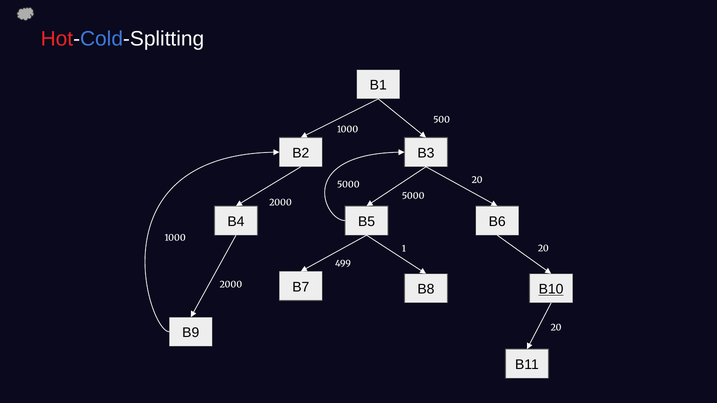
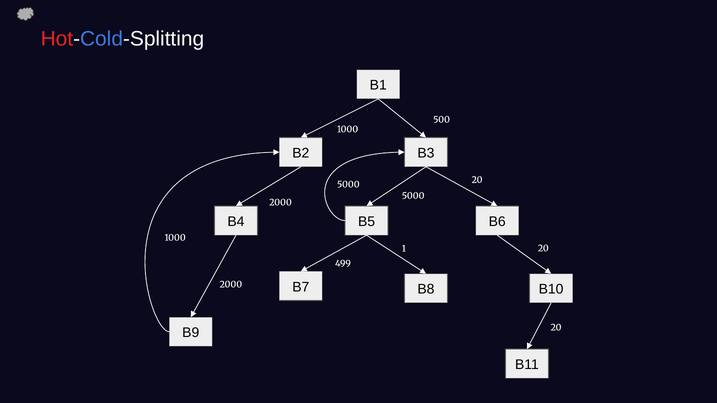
B10 underline: present -> none (551, 289)
